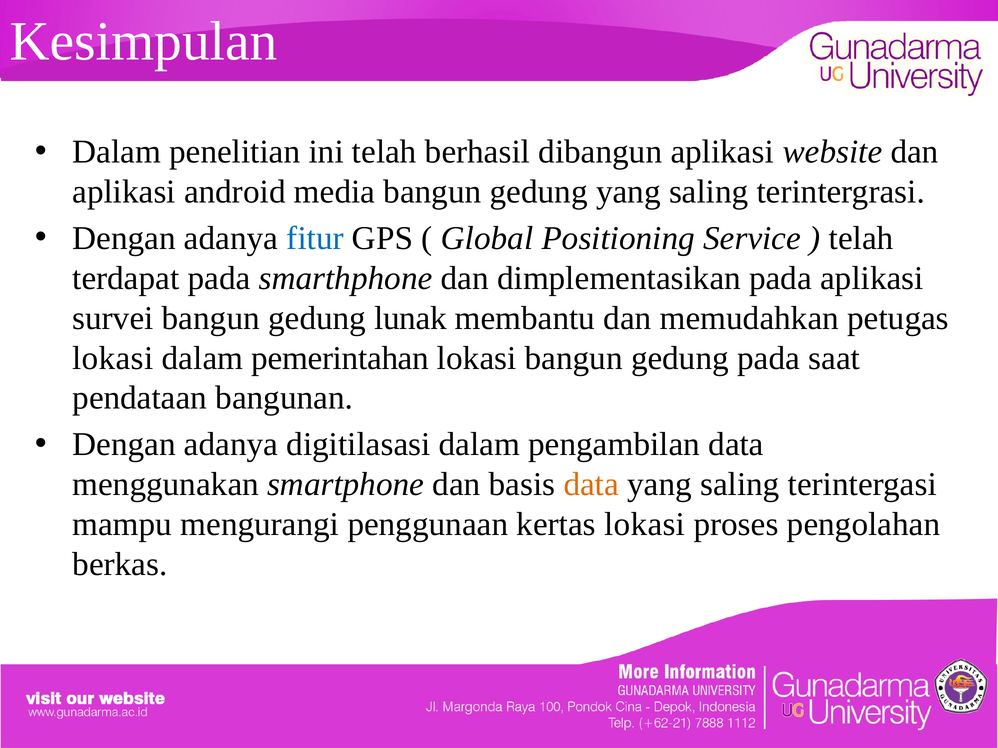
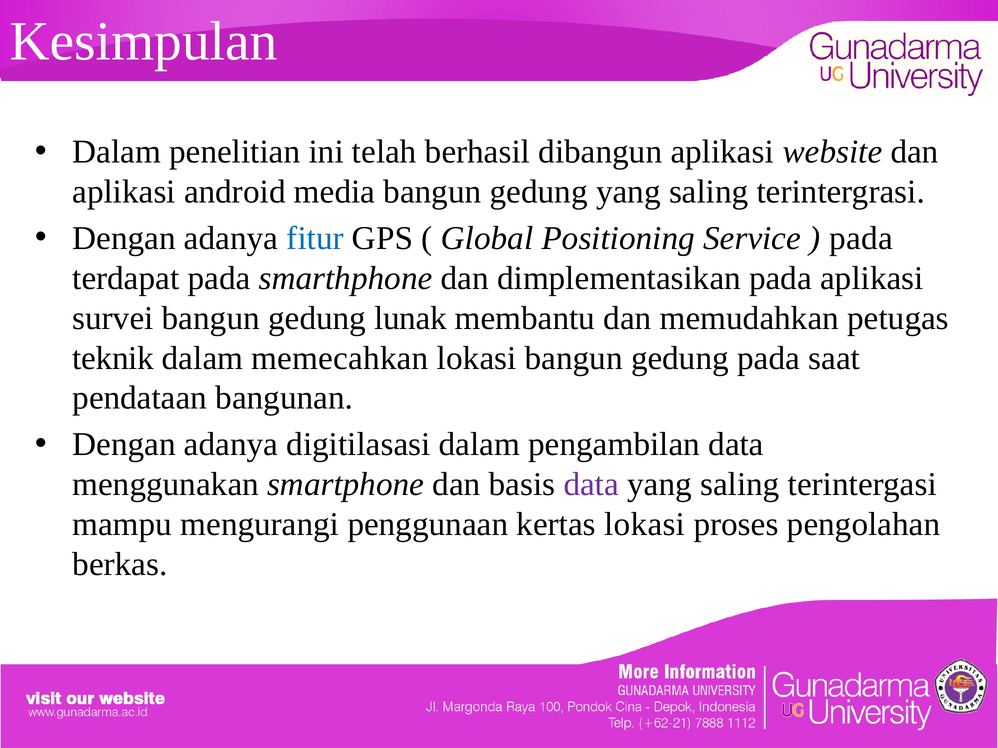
telah: telah -> pada (861, 239)
lokasi: lokasi -> teknik (113, 358)
pemerintahan: pemerintahan -> memecahkan (340, 358)
data colour: orange -> purple (591, 485)
